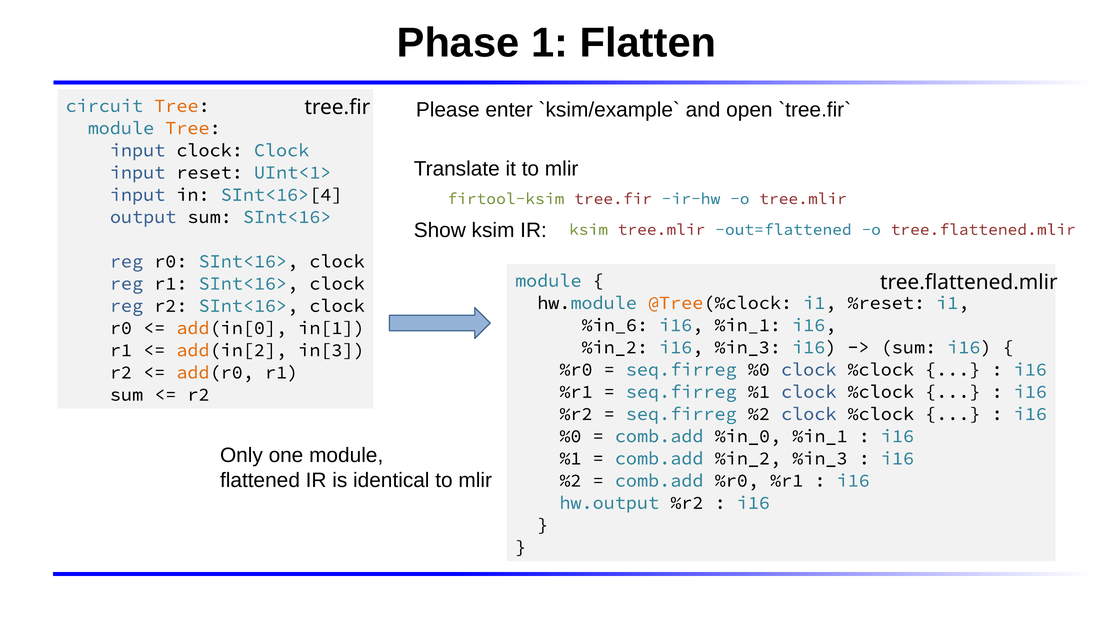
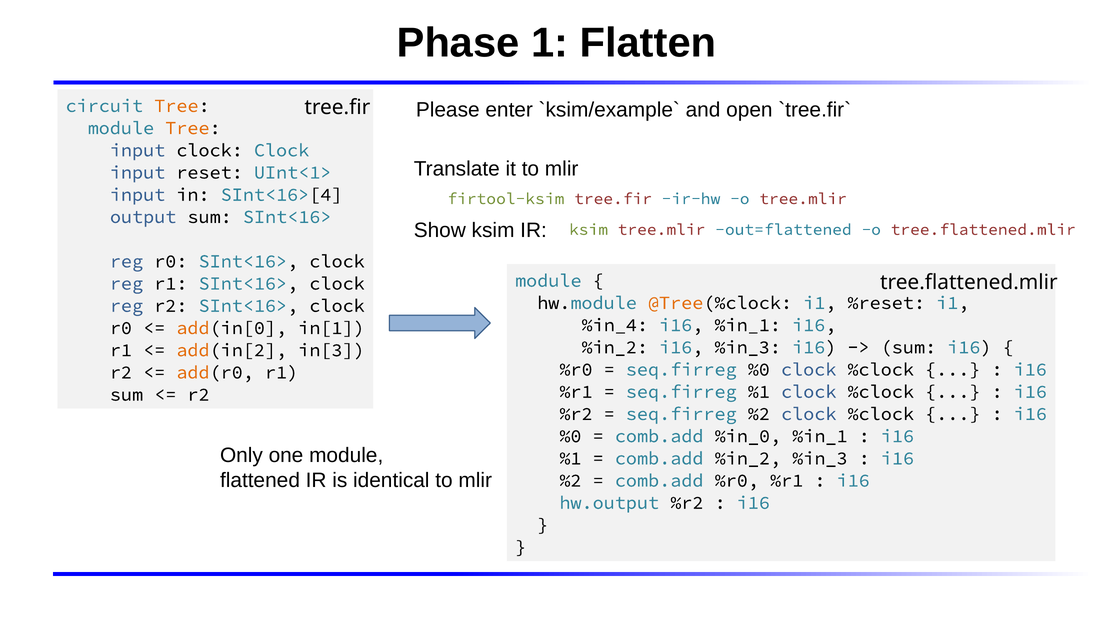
%in_6: %in_6 -> %in_4 (615, 325)
